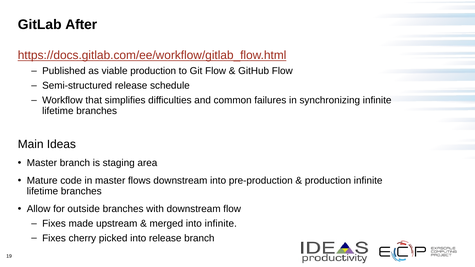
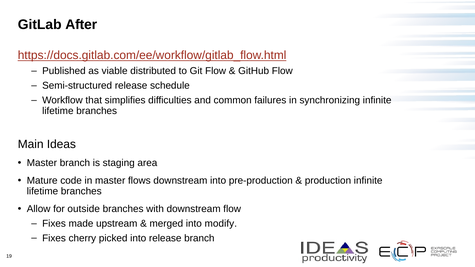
viable production: production -> distributed (153, 71)
into infinite: infinite -> modify (221, 224)
